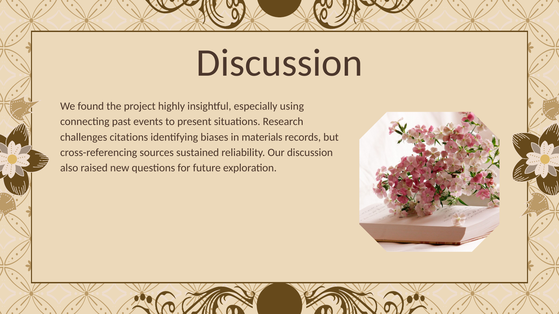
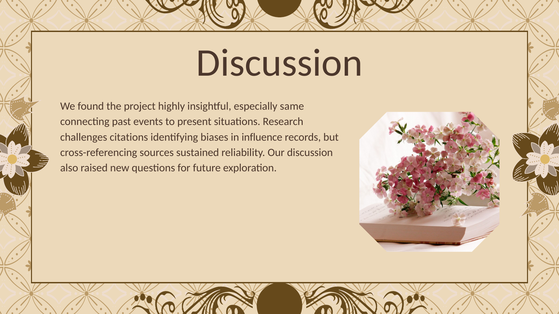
using: using -> same (292, 106)
materials: materials -> influence (262, 137)
